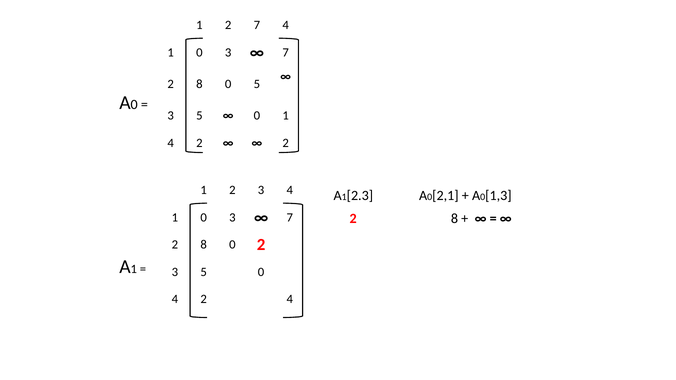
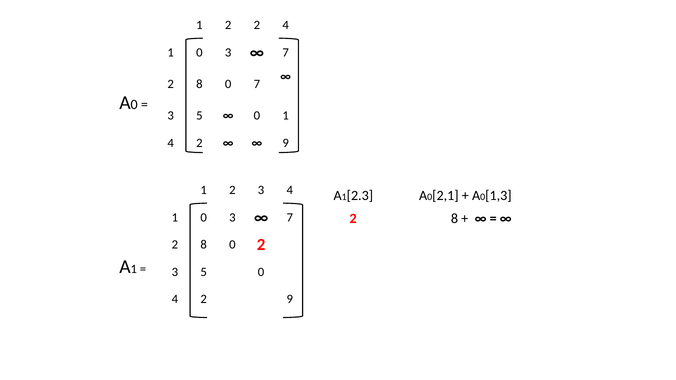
2 7: 7 -> 2 (257, 25)
0 5: 5 -> 7 (257, 84)
2: 2 -> 9 (286, 143)
2 4: 4 -> 9 (290, 299)
